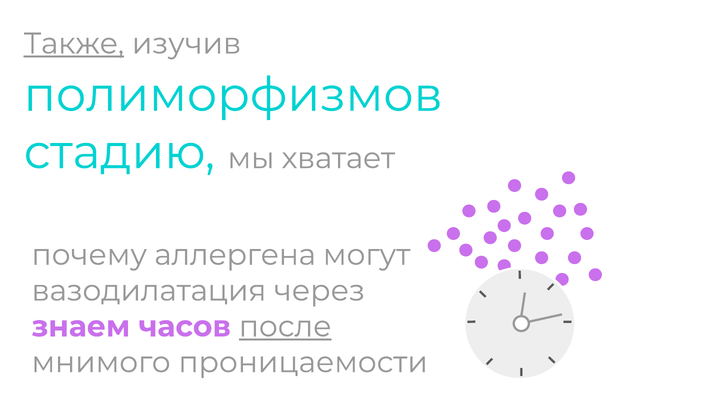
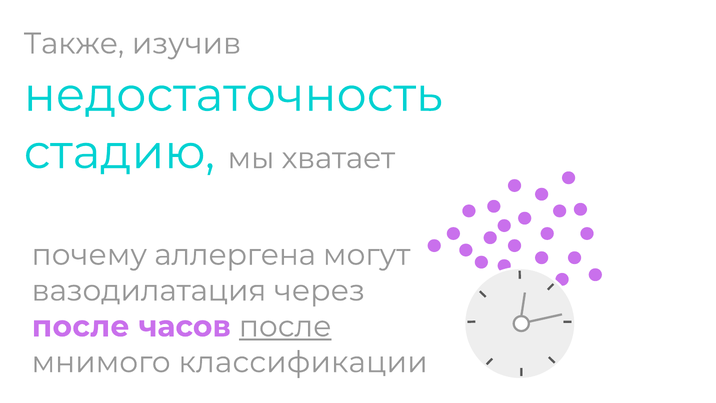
Также underline: present -> none (74, 44)
полиморфизмов: полиморфизмов -> недостаточность (233, 95)
знаем: знаем -> после (81, 326)
проницаемости: проницаемости -> классификации (303, 362)
